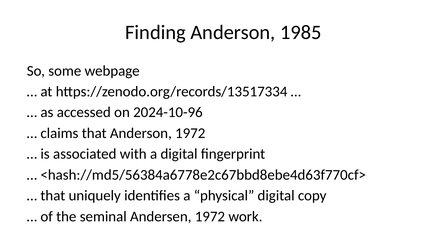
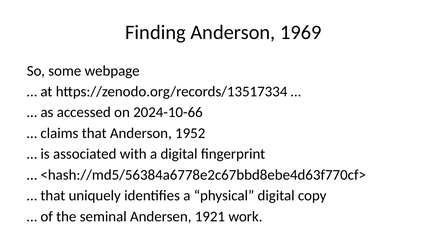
1985: 1985 -> 1969 (301, 32)
2024-10-96: 2024-10-96 -> 2024-10-66 (168, 113)
Anderson 1972: 1972 -> 1952 (190, 133)
Andersen 1972: 1972 -> 1921 (210, 217)
